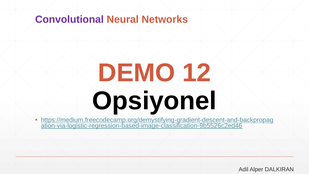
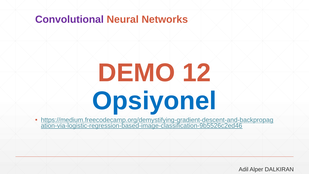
Opsiyonel colour: black -> blue (154, 101)
